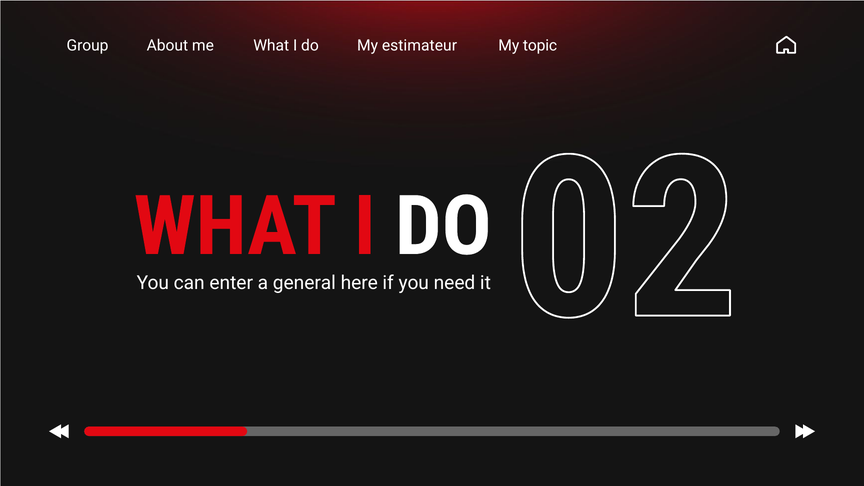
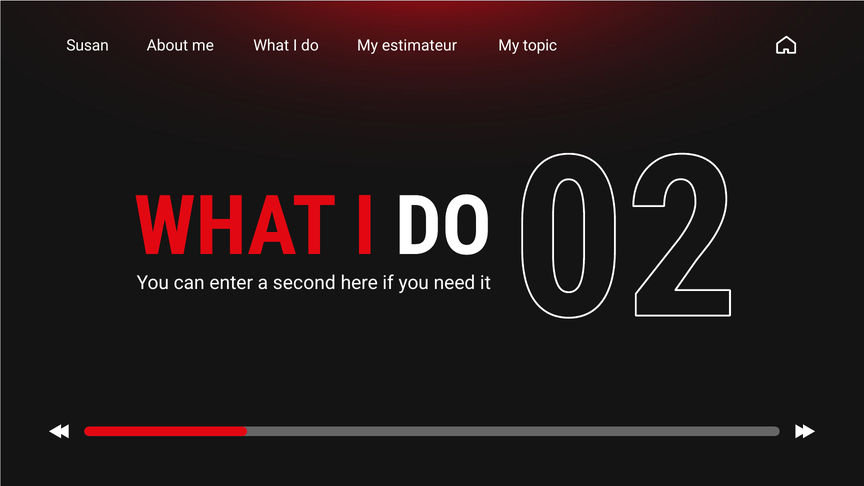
Group: Group -> Susan (88, 46)
general: general -> second (304, 283)
